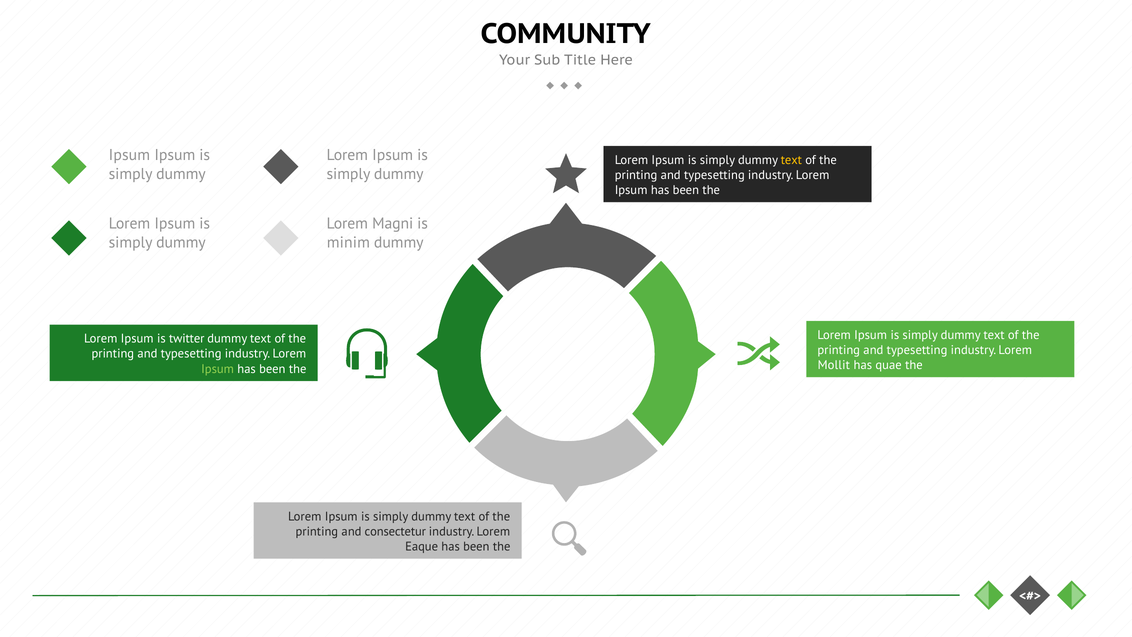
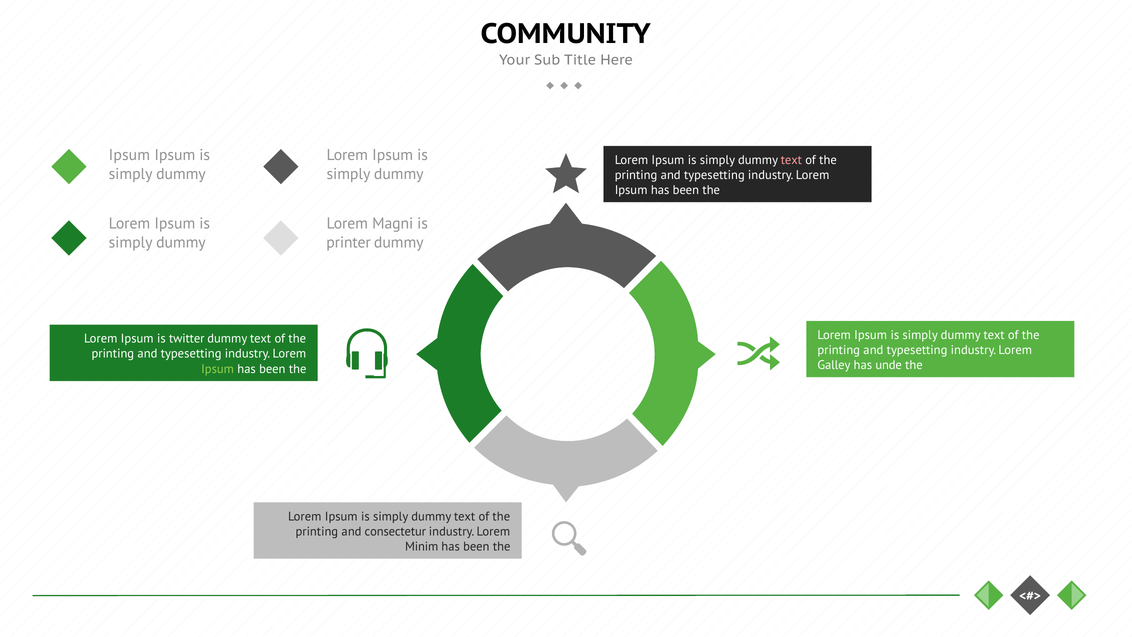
text colour: yellow -> pink (791, 160)
minim: minim -> printer (349, 243)
Mollit: Mollit -> Galley (834, 365)
quae: quae -> unde (889, 365)
Eaque: Eaque -> Minim (422, 546)
